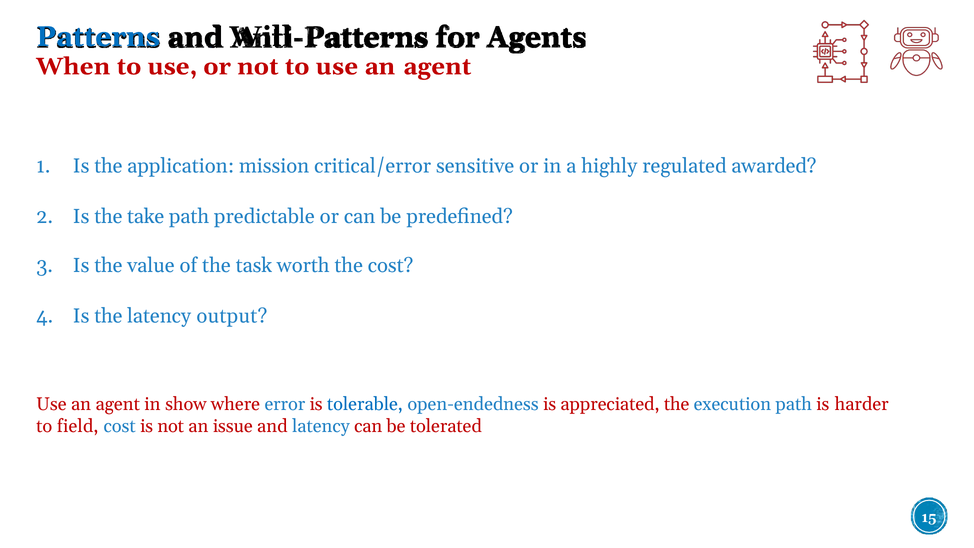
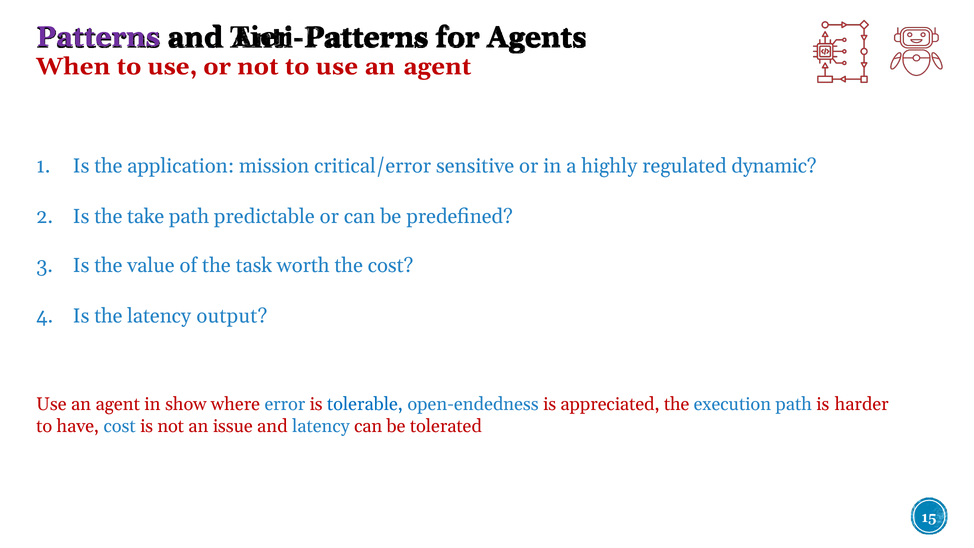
Patterns colour: blue -> purple (98, 37)
Will: Will -> Tier (261, 37)
awarded: awarded -> dynamic (774, 166)
field: field -> have (78, 426)
